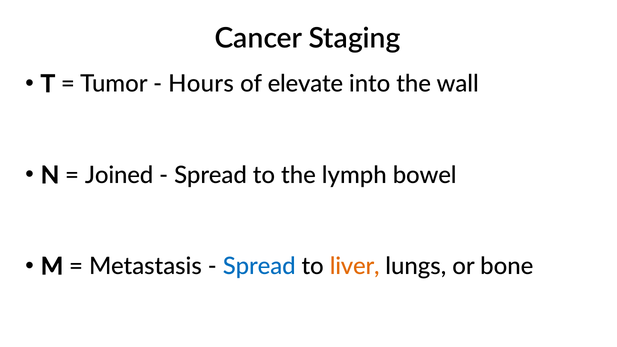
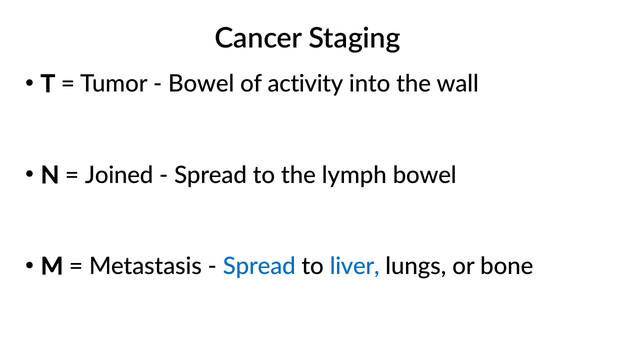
Hours: Hours -> Bowel (201, 84)
elevate: elevate -> activity (305, 84)
liver colour: orange -> blue (355, 266)
